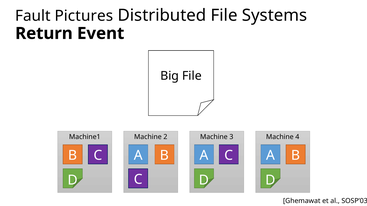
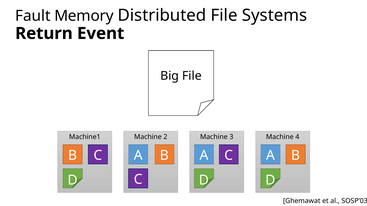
Pictures: Pictures -> Memory (84, 16)
